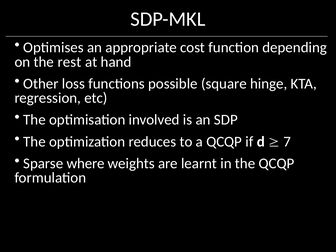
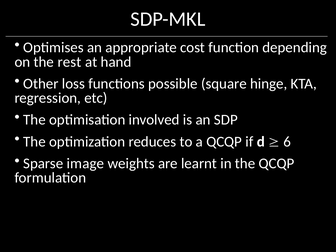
7: 7 -> 6 (287, 142)
where: where -> image (85, 163)
